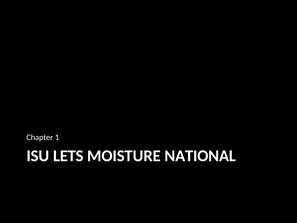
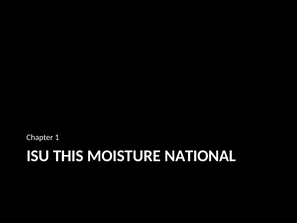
LETS: LETS -> THIS (68, 156)
